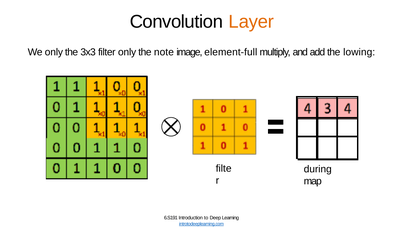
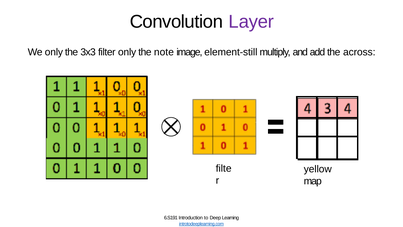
Layer colour: orange -> purple (251, 22)
element-full: element-full -> element-still (231, 52)
lowing: lowing -> across (359, 52)
during: during -> yellow (318, 169)
